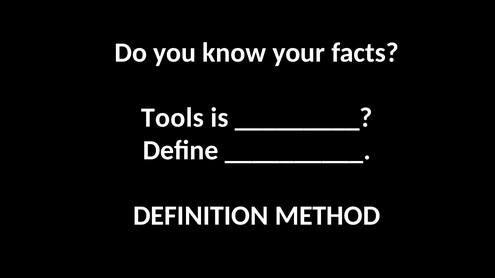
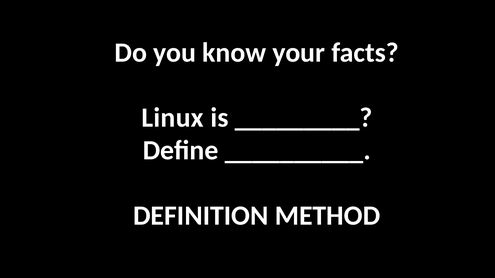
Tools: Tools -> Linux (173, 118)
